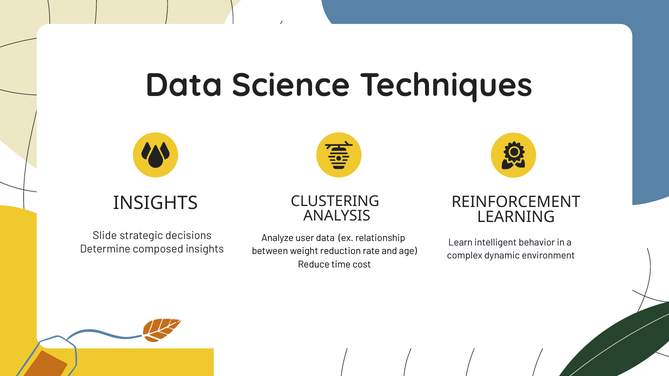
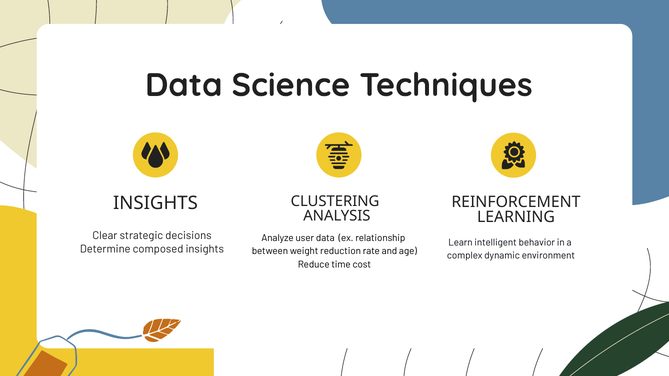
Slide: Slide -> Clear (105, 236)
